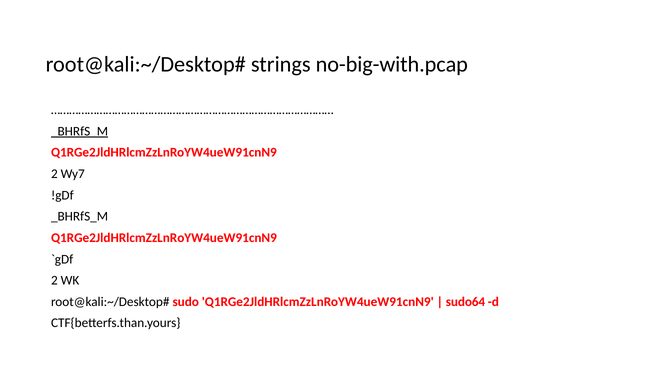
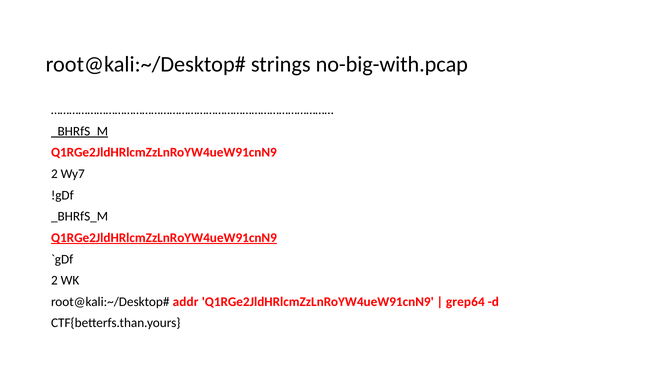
Q1RGe2JldHRlcmZzLnRoYW4ueW91cnN9 underline: none -> present (164, 237)
sudo: sudo -> addr (186, 301)
sudo64: sudo64 -> grep64 (465, 301)
